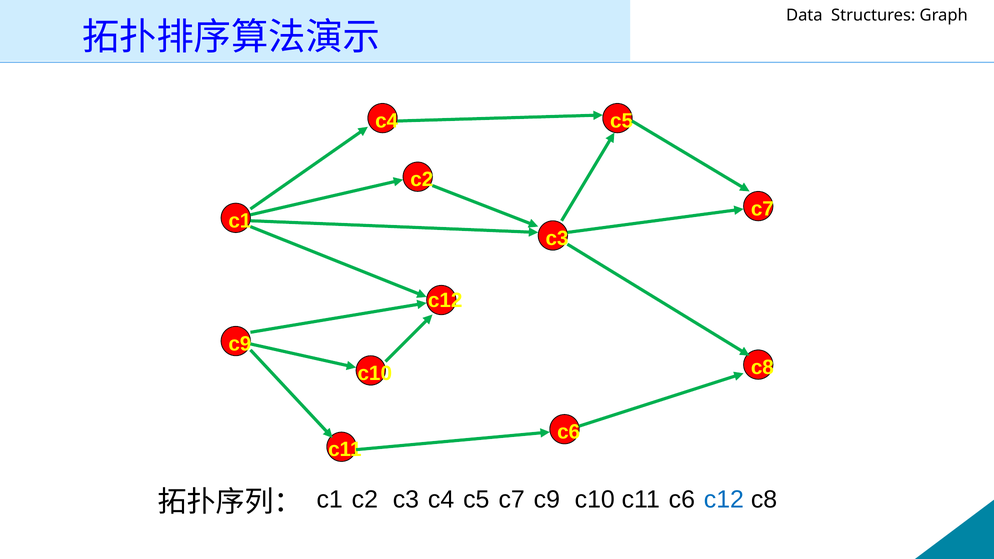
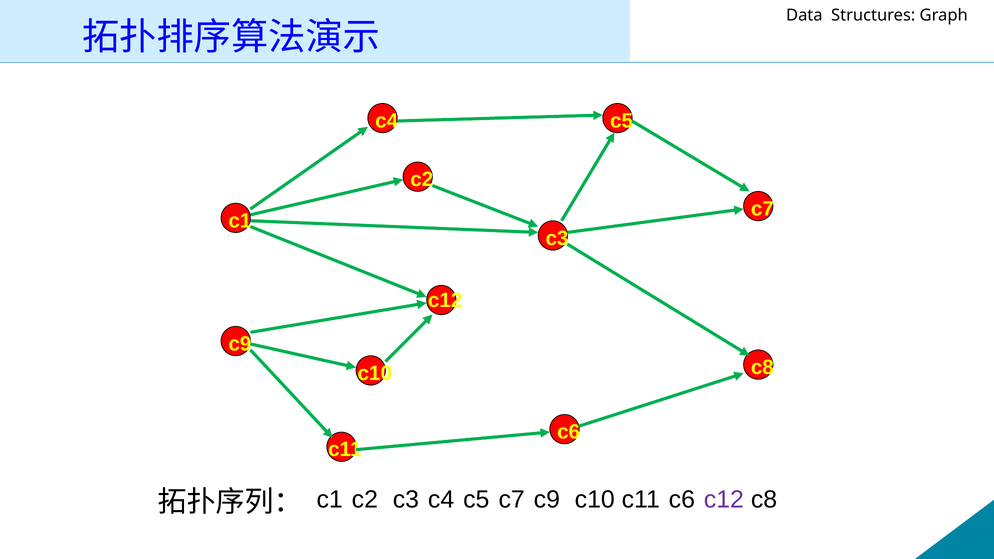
c12 colour: blue -> purple (724, 499)
